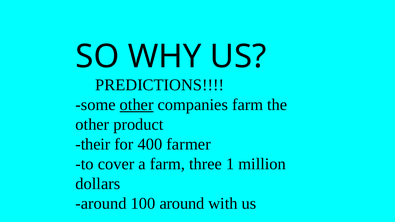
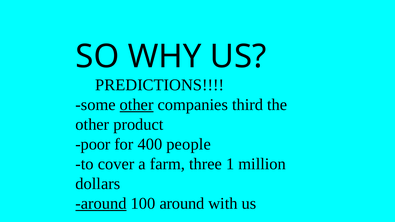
companies farm: farm -> third (248, 105)
their: their -> poor (93, 144)
farmer: farmer -> people (189, 144)
around underline: none -> present (101, 204)
